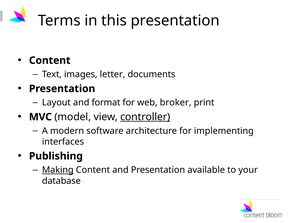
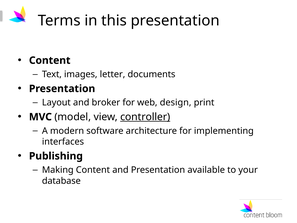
format: format -> broker (106, 102)
broker: broker -> design (176, 102)
Making underline: present -> none (58, 170)
